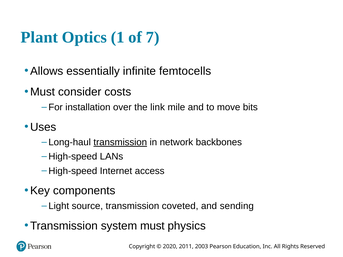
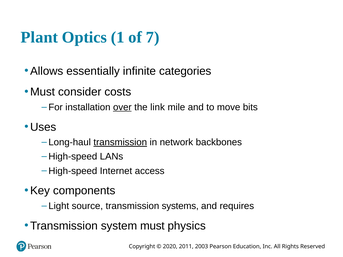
femtocells: femtocells -> categories (185, 71)
over underline: none -> present (122, 107)
coveted: coveted -> systems (180, 206)
sending: sending -> requires (237, 206)
